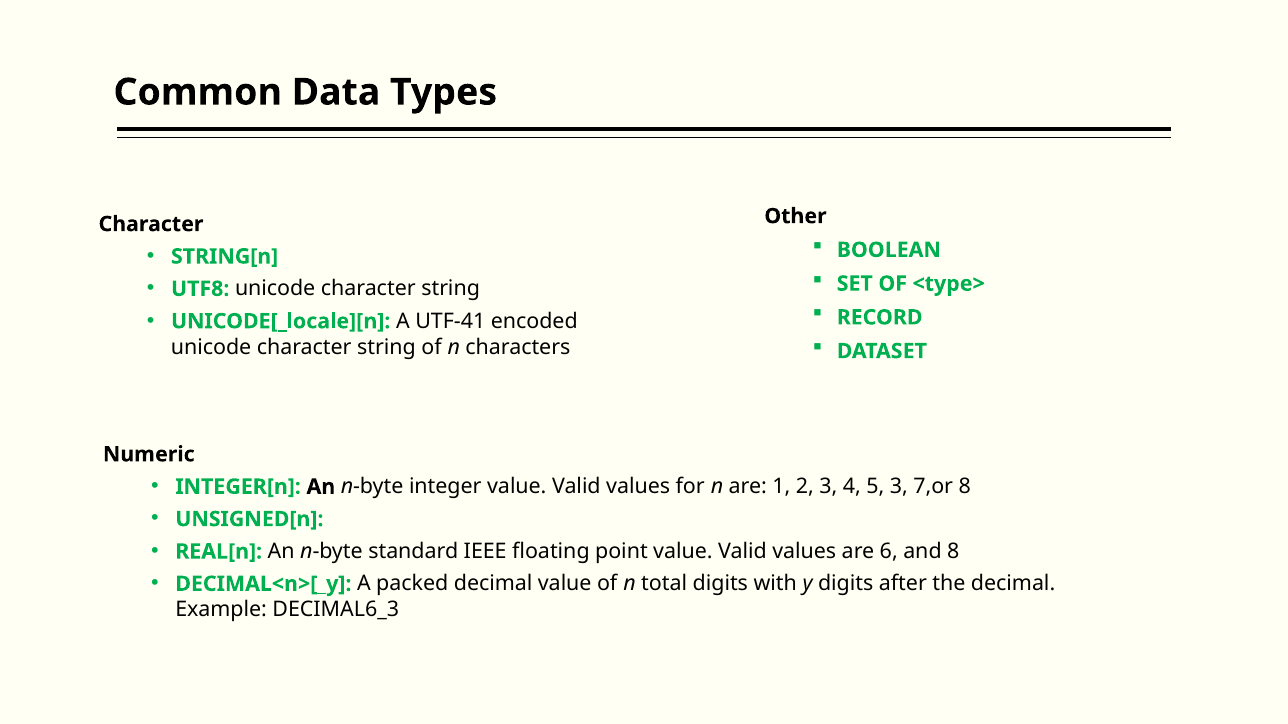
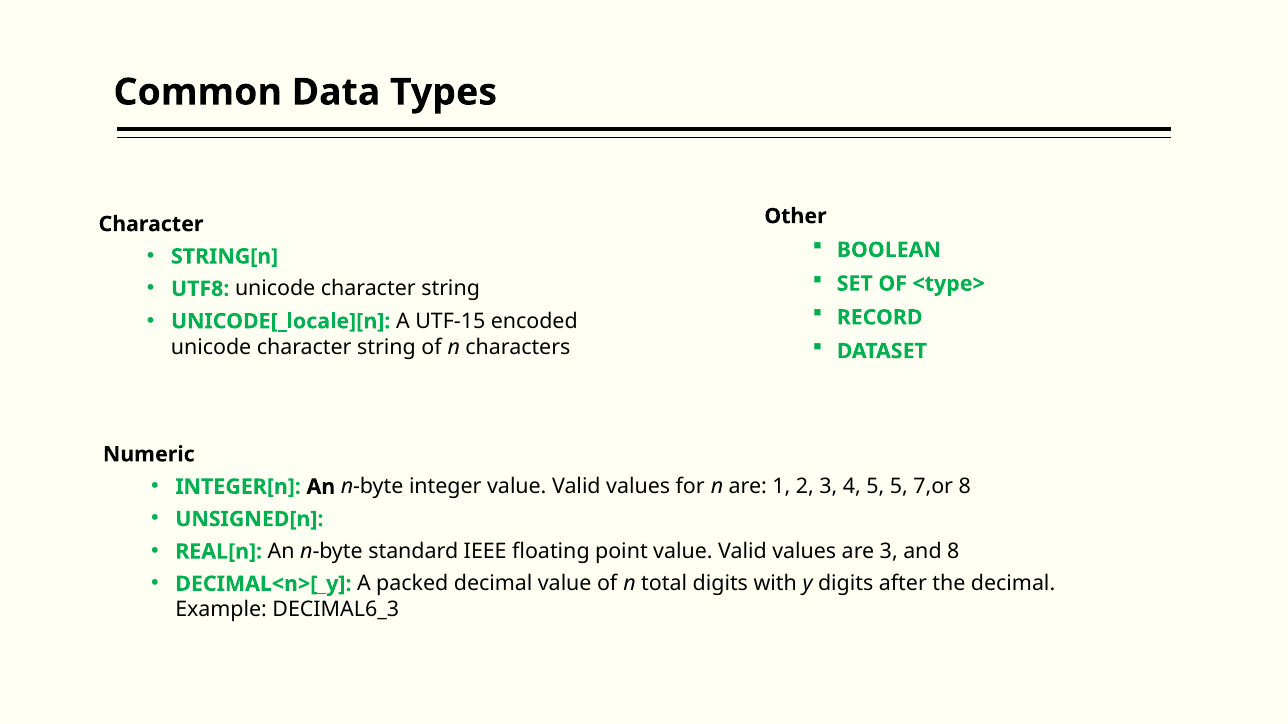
UTF-41: UTF-41 -> UTF-15 (450, 321)
5 3: 3 -> 5 (899, 487)
are 6: 6 -> 3 (889, 552)
